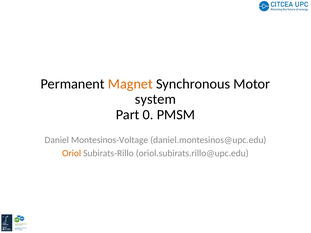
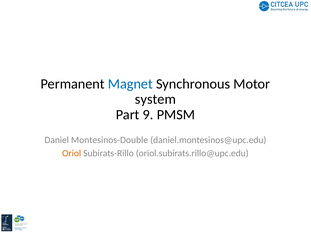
Magnet colour: orange -> blue (130, 84)
0: 0 -> 9 (148, 115)
Montesinos-Voltage: Montesinos-Voltage -> Montesinos-Double (110, 140)
